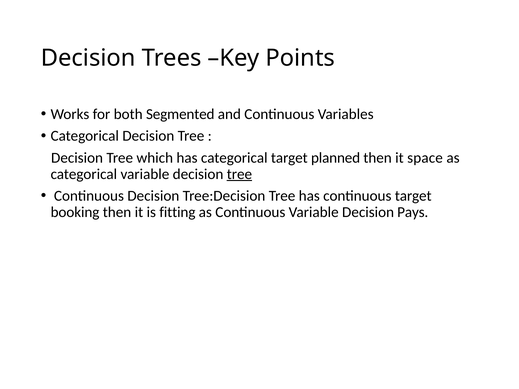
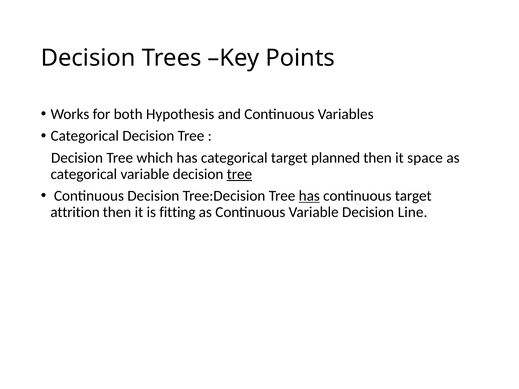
Segmented: Segmented -> Hypothesis (180, 114)
has underline: none -> present (309, 196)
booking: booking -> attrition (75, 212)
Pays: Pays -> Line (413, 212)
